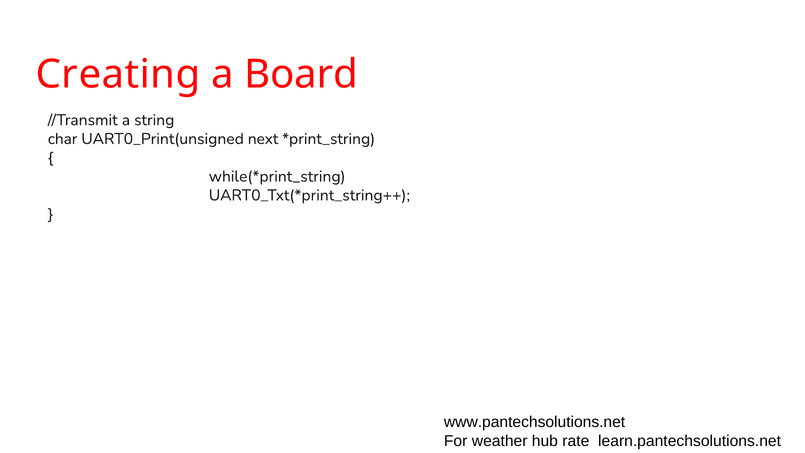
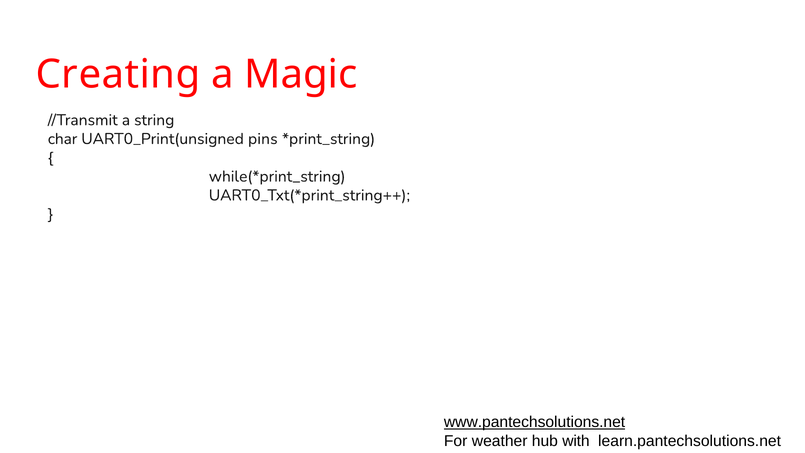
Board: Board -> Magic (301, 74)
next: next -> pins (263, 139)
www.pantechsolutions.net underline: none -> present (535, 422)
rate: rate -> with (576, 441)
